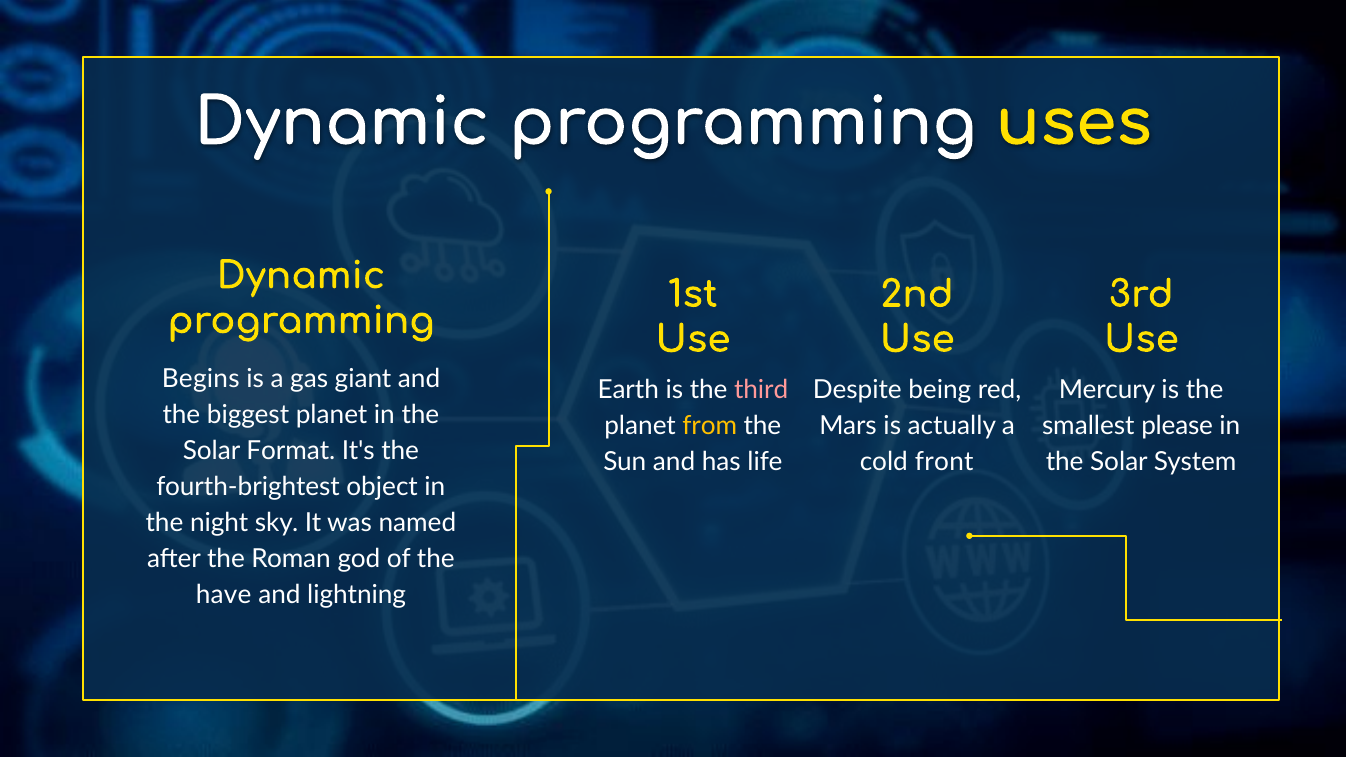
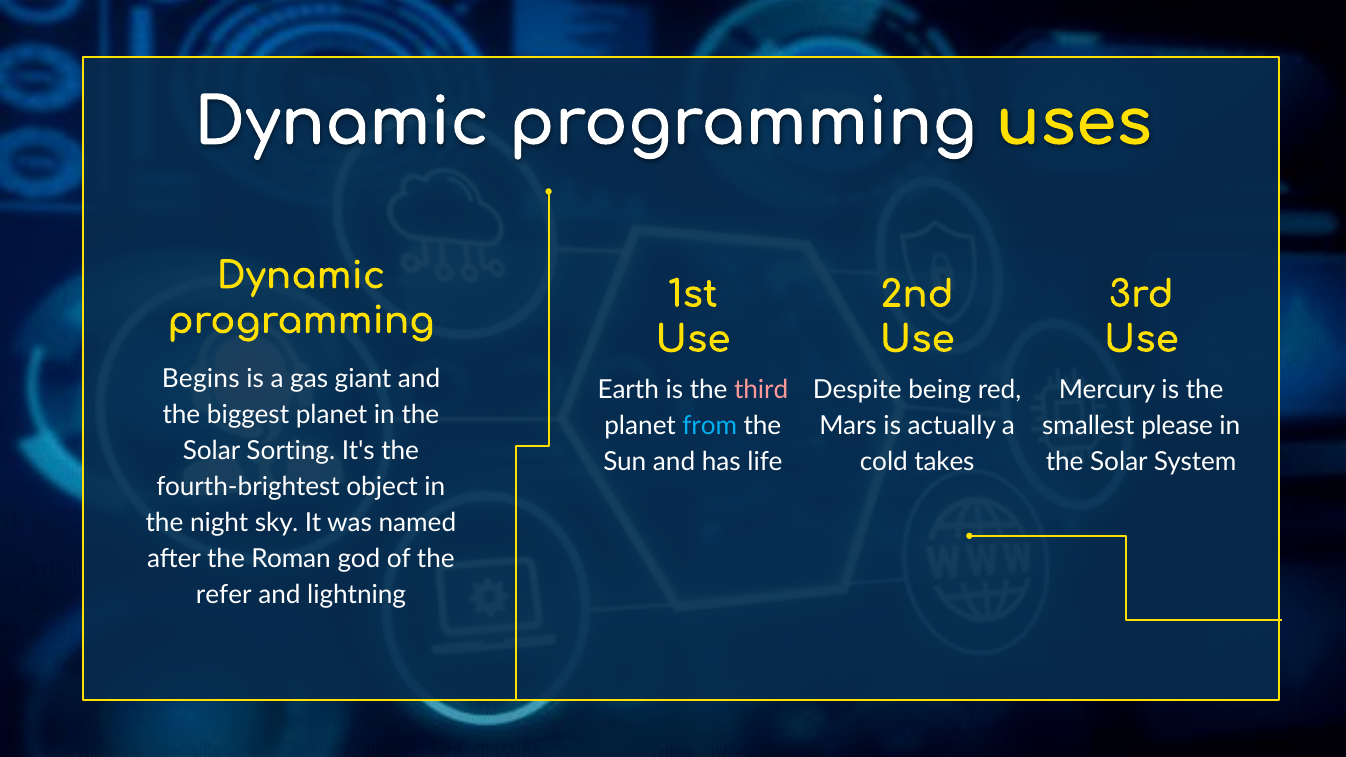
from colour: yellow -> light blue (710, 426)
Format: Format -> Sorting (291, 451)
front: front -> takes (945, 462)
have: have -> refer (224, 595)
